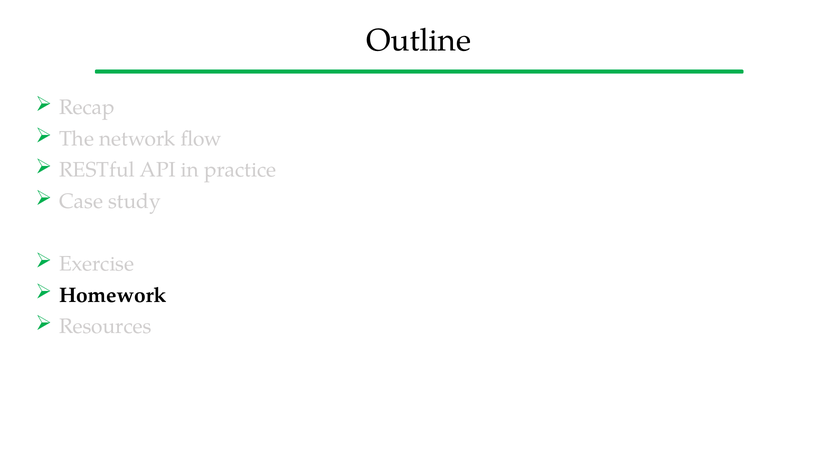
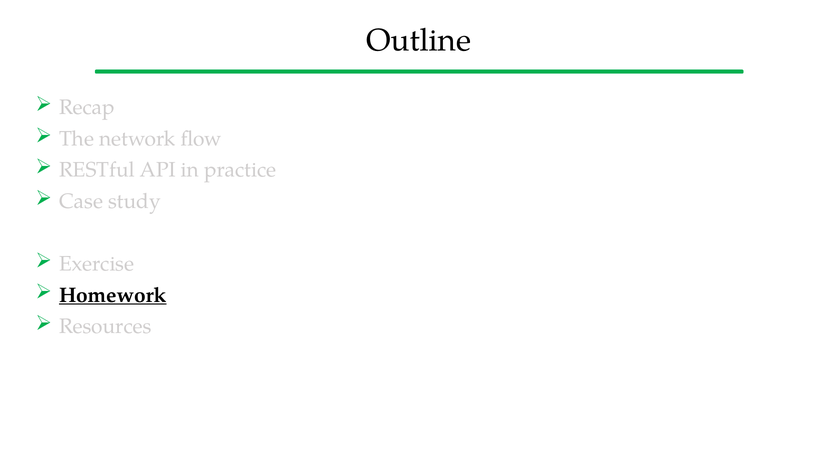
Homework underline: none -> present (113, 295)
